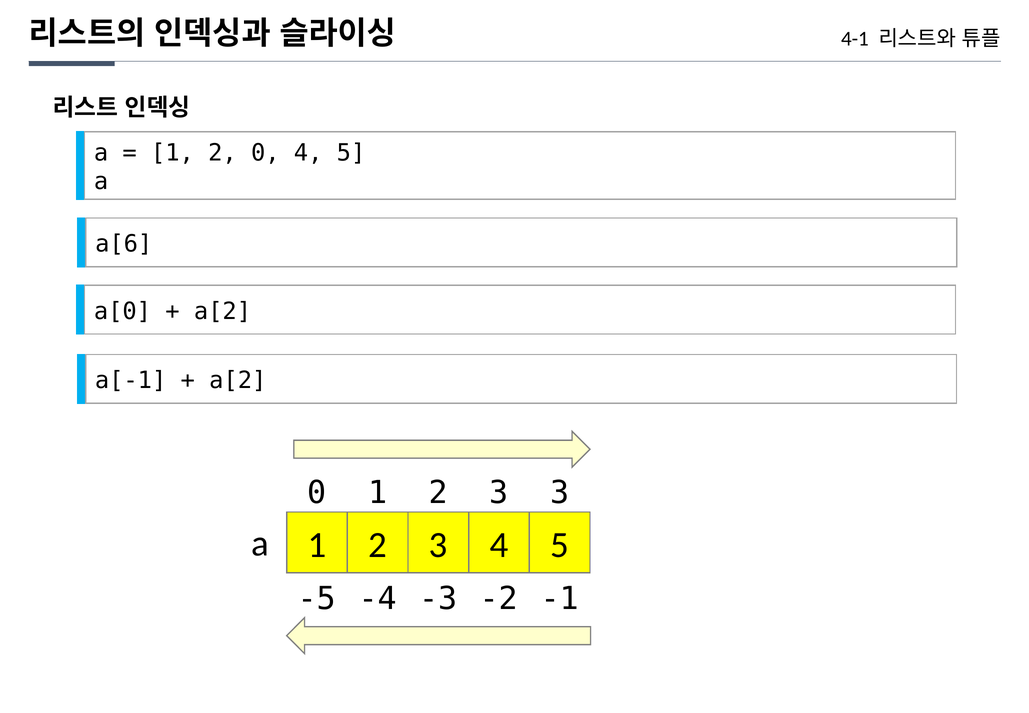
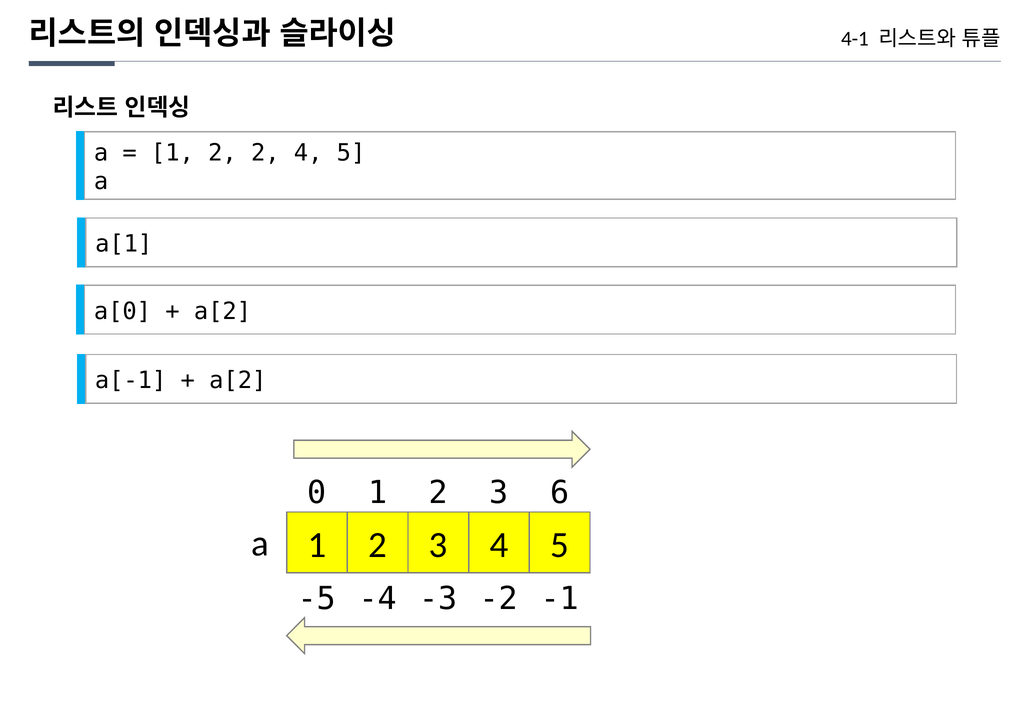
2 0: 0 -> 2 (265, 153)
a[6: a[6 -> a[1 (124, 244)
3 3: 3 -> 6 (560, 493)
